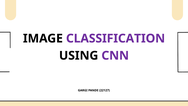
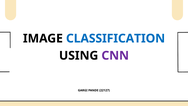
CLASSIFICATION colour: purple -> blue (116, 38)
